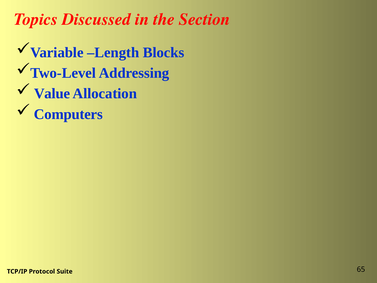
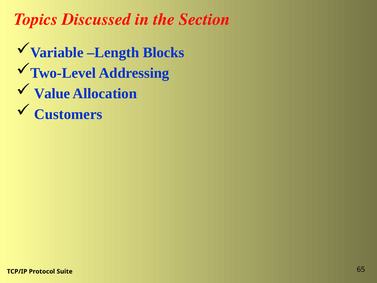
Computers: Computers -> Customers (68, 114)
